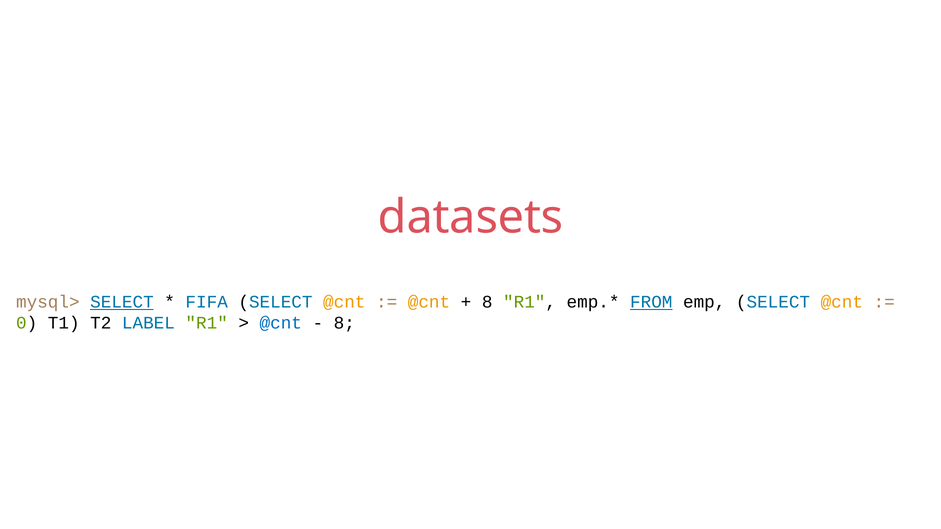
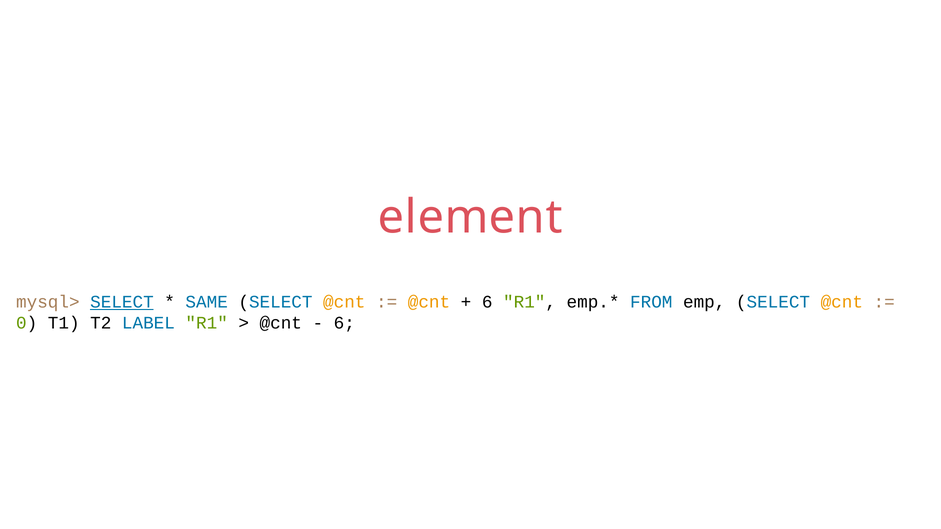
datasets: datasets -> element (470, 217)
FIFA: FIFA -> SAME (207, 302)
8: 8 -> 6 (487, 302)
FROM underline: present -> none (651, 302)
@cnt colour: blue -> black (281, 323)
8: 8 -> 6 (344, 323)
